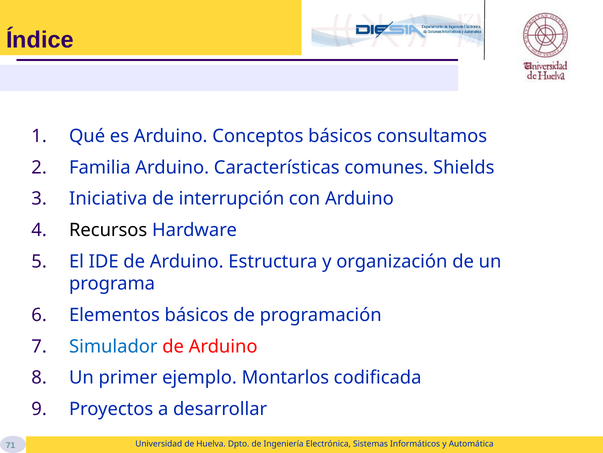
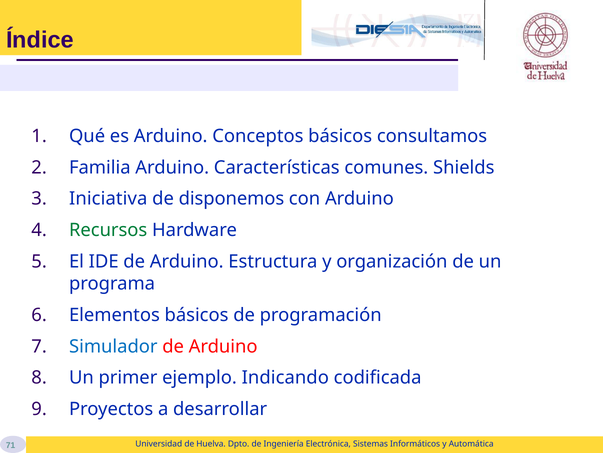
interrupción: interrupción -> disponemos (231, 198)
Recursos colour: black -> green (108, 230)
Montarlos: Montarlos -> Indicando (285, 377)
